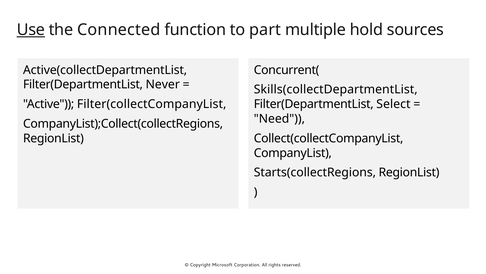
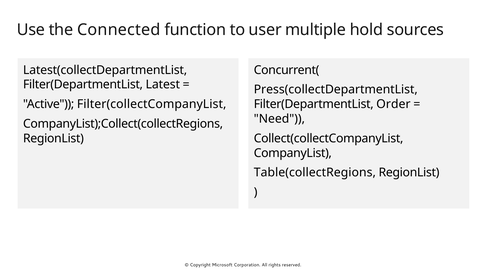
Use underline: present -> none (31, 30)
part: part -> user (265, 30)
Active(collectDepartmentList: Active(collectDepartmentList -> Latest(collectDepartmentList (105, 70)
Never: Never -> Latest (163, 84)
Skills(collectDepartmentList: Skills(collectDepartmentList -> Press(collectDepartmentList (336, 89)
Select: Select -> Order (393, 104)
Starts(collectRegions: Starts(collectRegions -> Table(collectRegions (315, 172)
